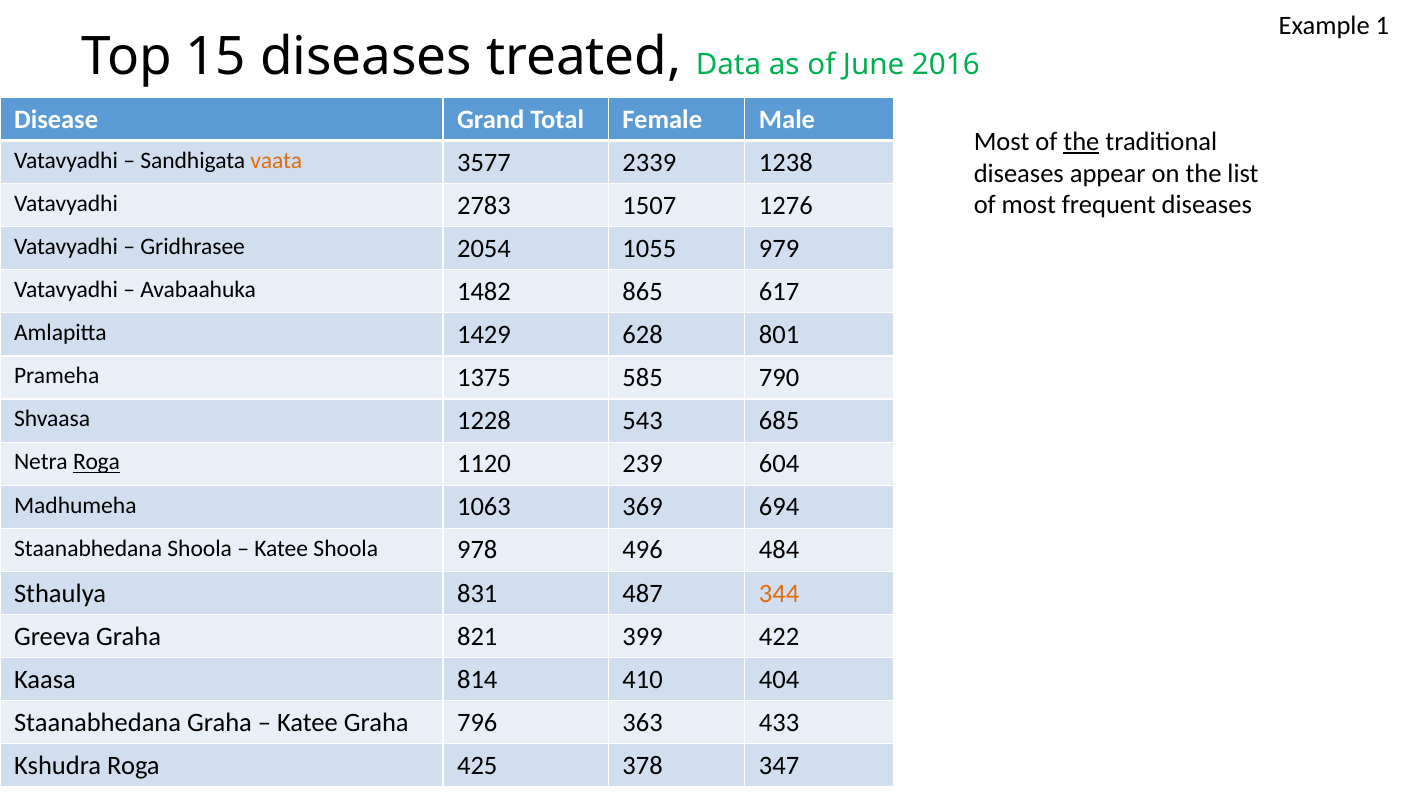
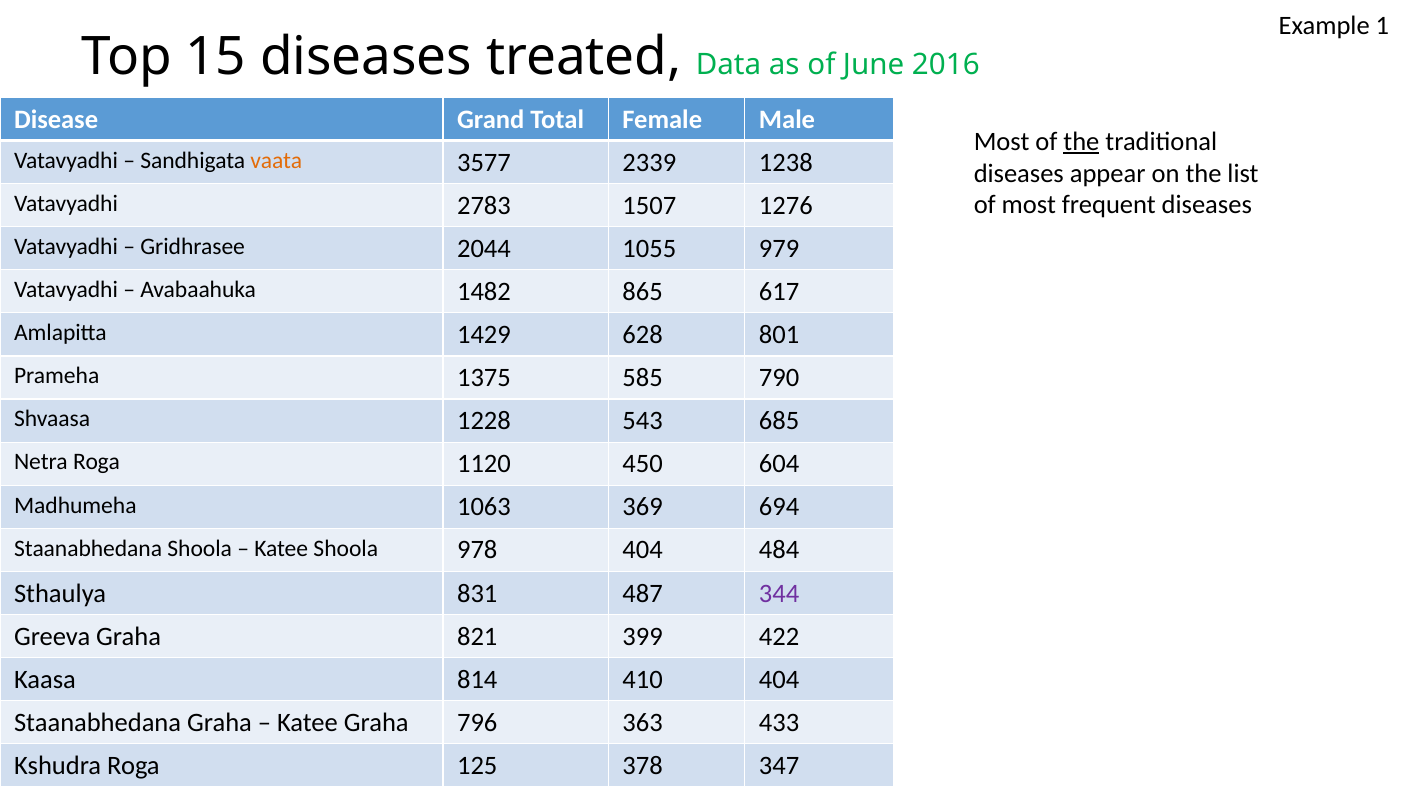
2054: 2054 -> 2044 (484, 248)
Roga underline: present -> none (96, 462)
239: 239 -> 450 (643, 464)
978 496: 496 -> 404 (643, 550)
344 colour: orange -> purple (779, 593)
425: 425 -> 125 (477, 765)
